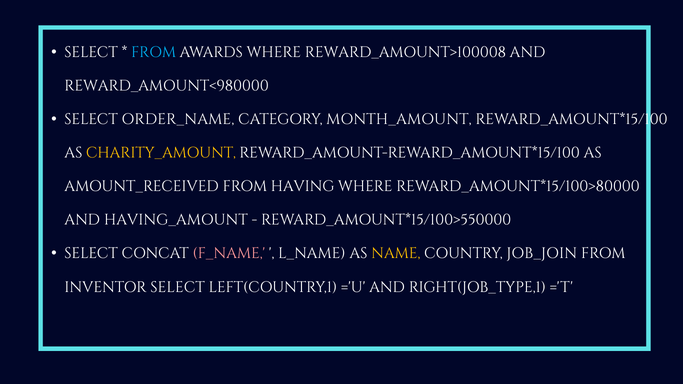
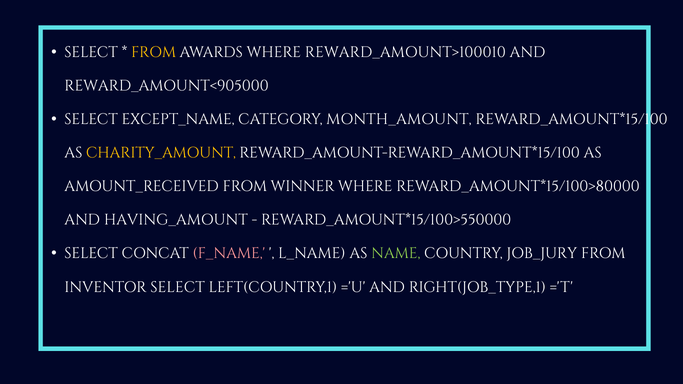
FROM colour: light blue -> yellow (154, 52)
REWARD_AMOUNT>100008: REWARD_AMOUNT>100008 -> REWARD_AMOUNT>100010 (405, 52)
REWARD_AMOUNT<980000: REWARD_AMOUNT<980000 -> REWARD_AMOUNT<905000 (167, 86)
ORDER_NAME: ORDER_NAME -> EXCEPT_NAME (178, 120)
HAVING: HAVING -> WINNER (303, 187)
NAME colour: yellow -> light green (396, 254)
JOB_JOIN: JOB_JOIN -> JOB_JURY (542, 254)
